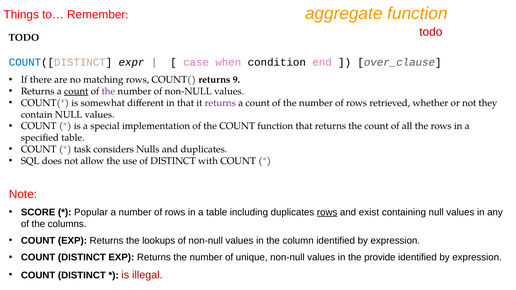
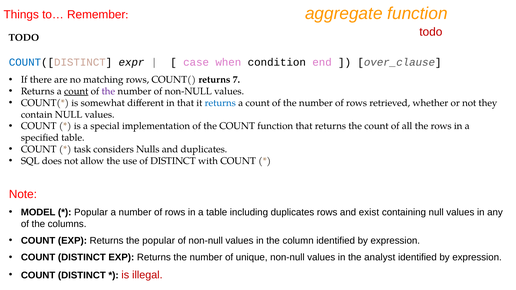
9: 9 -> 7 (236, 80)
returns colour: purple -> blue (220, 103)
SCORE: SCORE -> MODEL (38, 212)
rows underline: present -> none (327, 212)
the lookups: lookups -> popular (159, 241)
provide: provide -> analyst (380, 258)
